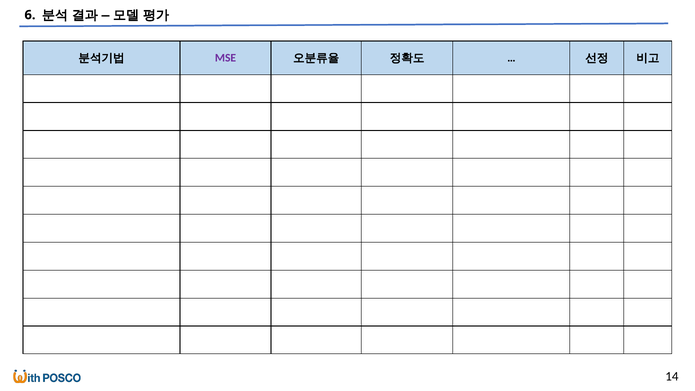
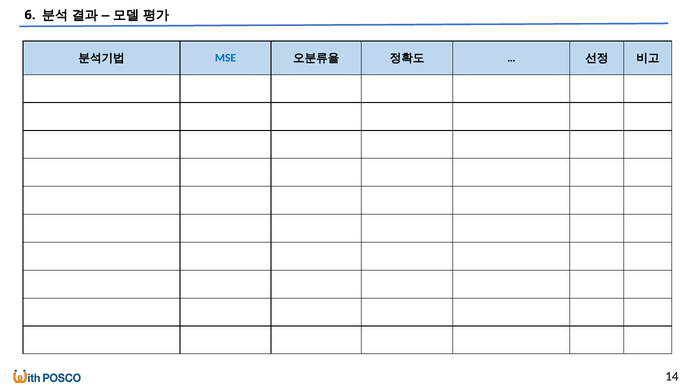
MSE colour: purple -> blue (226, 58)
